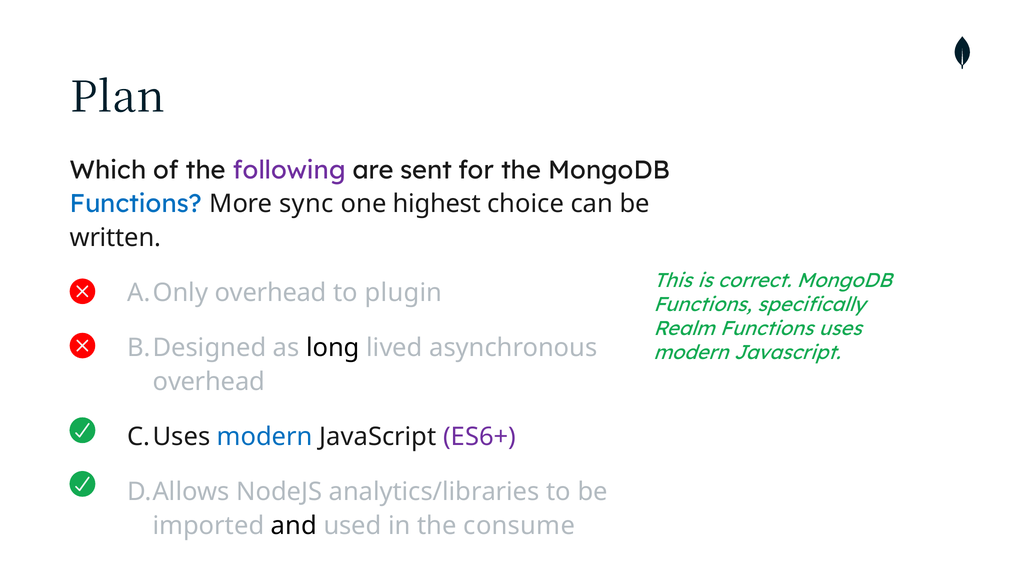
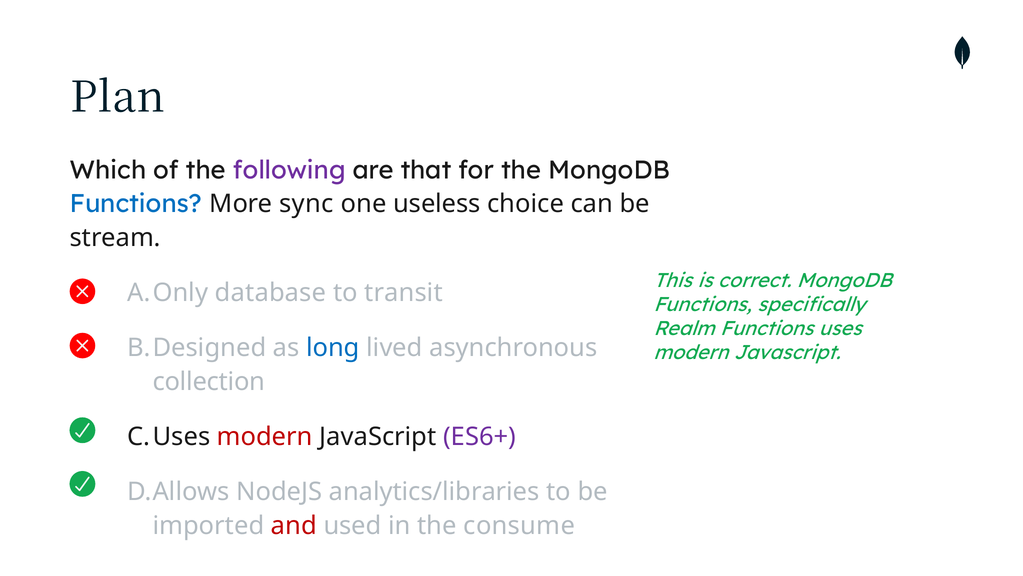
sent: sent -> that (426, 170)
highest: highest -> useless (437, 204)
written: written -> stream (115, 237)
overhead: overhead -> database (271, 293)
plugin: plugin -> transit (404, 293)
long colour: black -> blue (333, 348)
overhead: overhead -> collection (209, 381)
modern colour: blue -> red (265, 436)
and colour: black -> red (294, 525)
